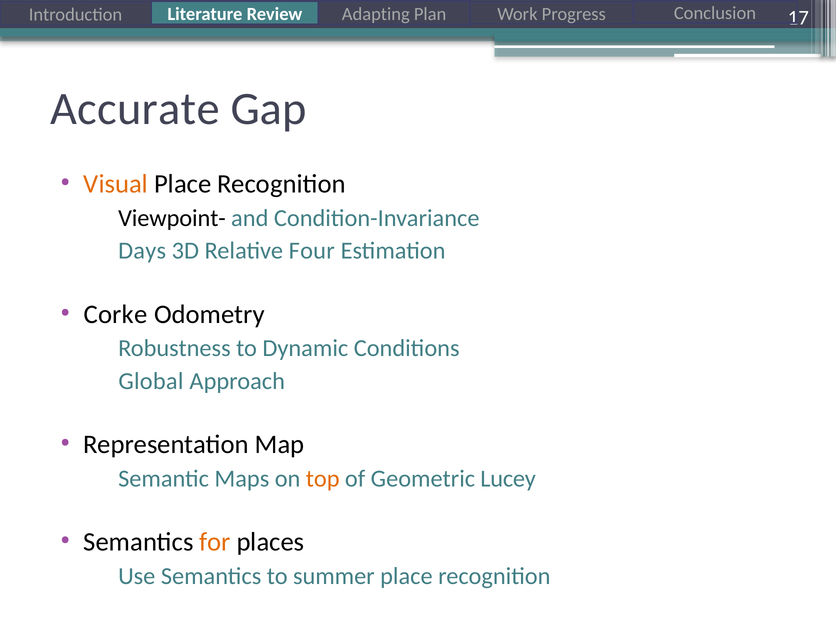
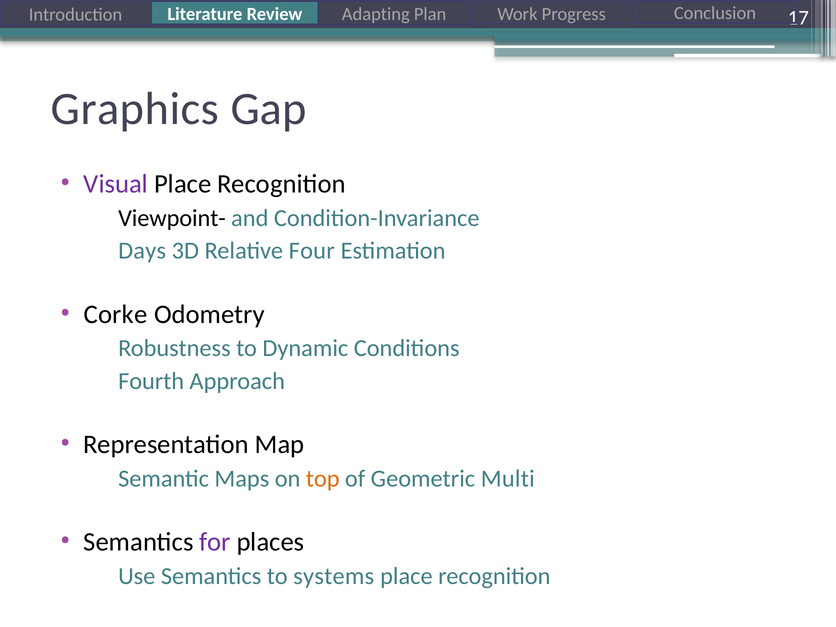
Accurate: Accurate -> Graphics (135, 109)
Visual colour: orange -> purple (116, 184)
Global: Global -> Fourth (151, 381)
Lucey: Lucey -> Multi (508, 479)
for colour: orange -> purple (215, 542)
summer: summer -> systems (334, 576)
